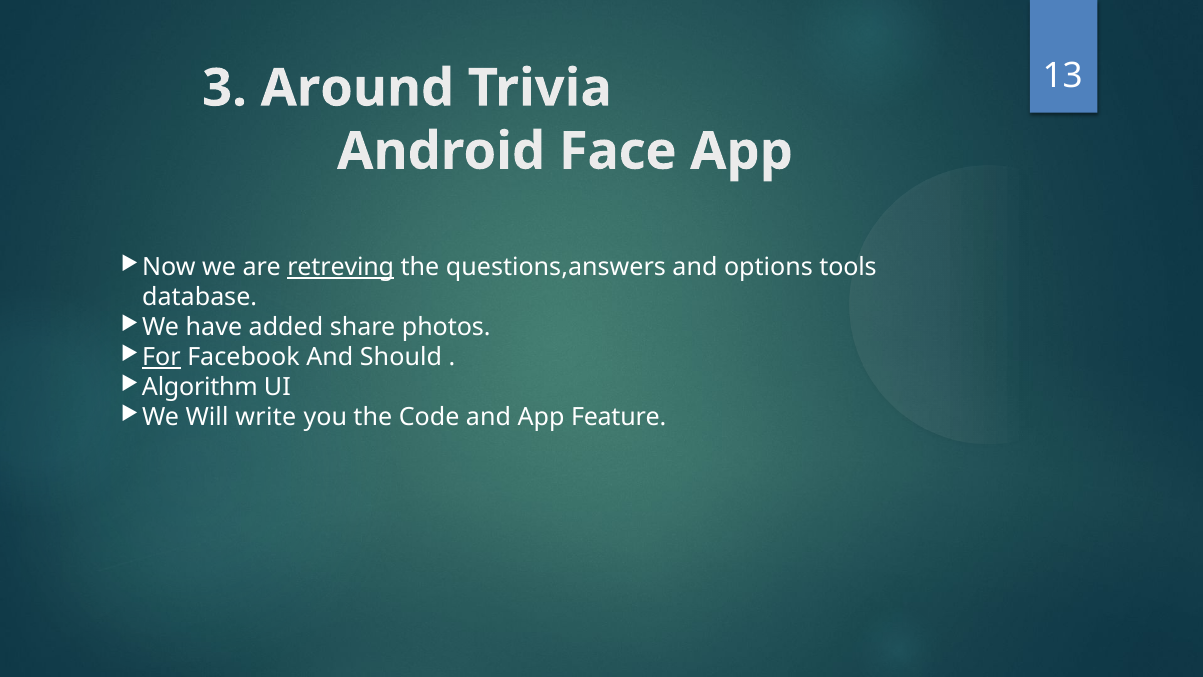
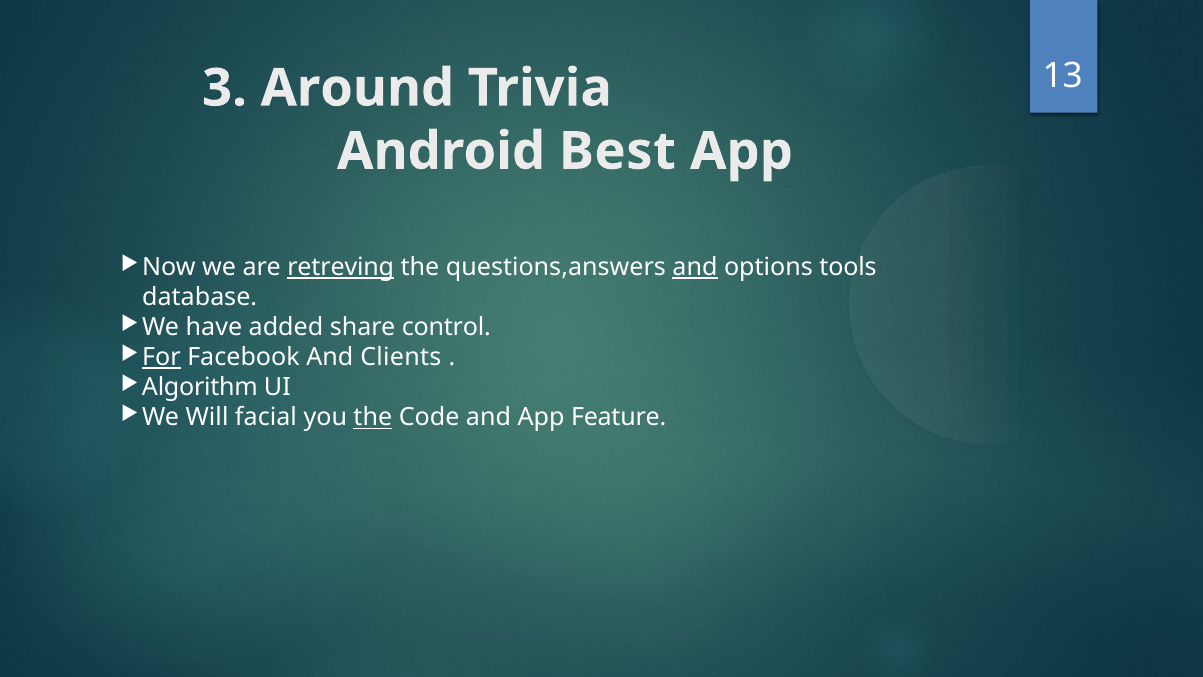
Face: Face -> Best (617, 151)
and underline: none -> present (695, 267)
photos: photos -> control (446, 327)
Should: Should -> Clients (401, 357)
write: write -> facial (266, 417)
the underline: none -> present (373, 417)
